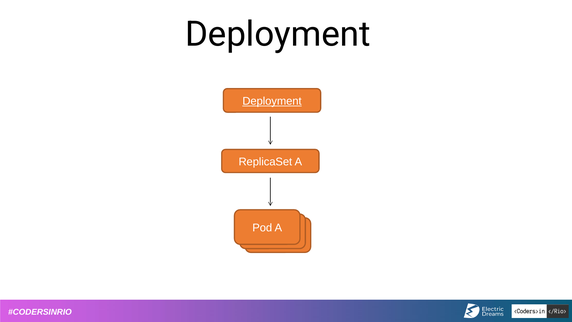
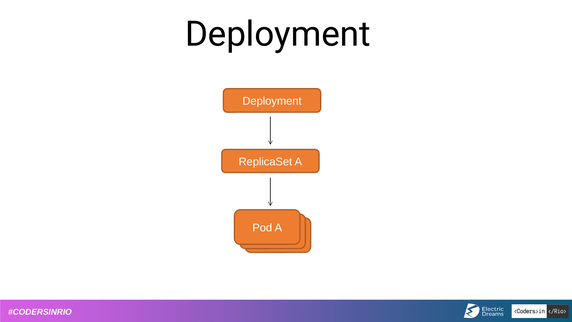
Deployment underline: present -> none (272, 101)
